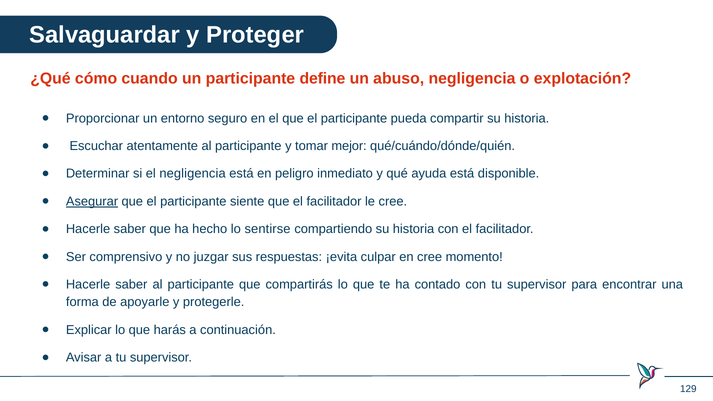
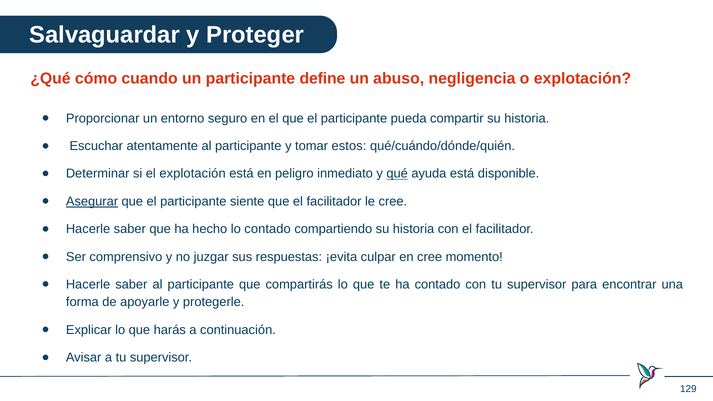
mejor: mejor -> estos (349, 146)
el negligencia: negligencia -> explotación (193, 174)
qué underline: none -> present (397, 174)
lo sentirse: sentirse -> contado (268, 229)
